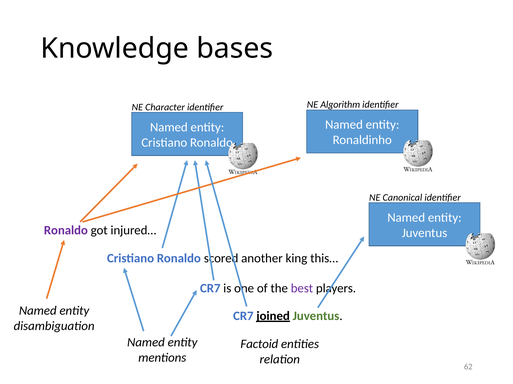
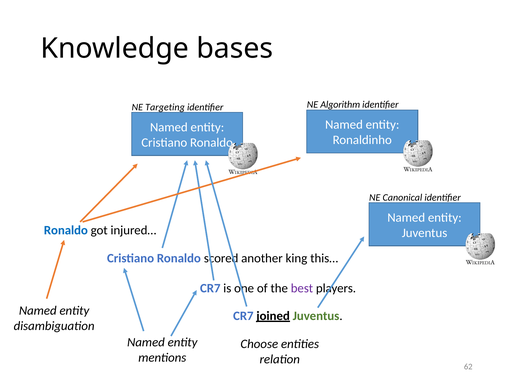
Character: Character -> Targeting (165, 107)
Ronaldo colour: purple -> blue (66, 231)
Factoid: Factoid -> Choose (259, 345)
